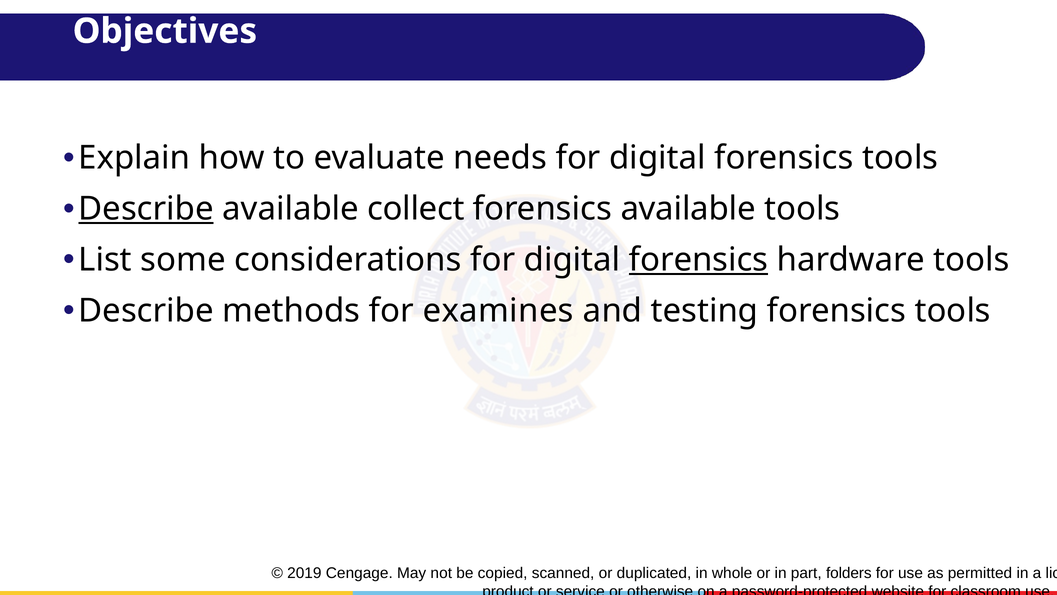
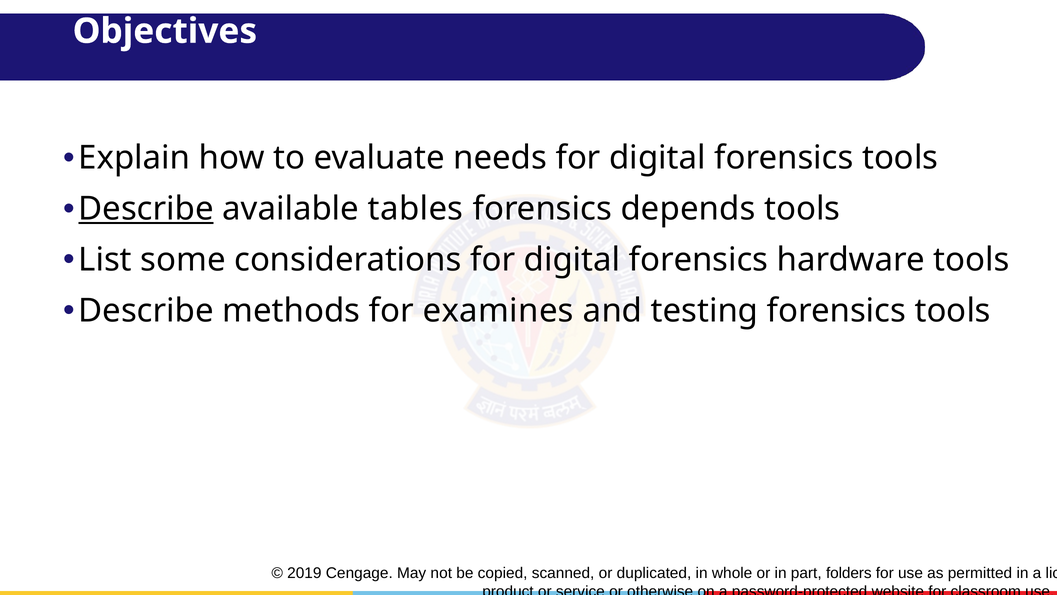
collect: collect -> tables (416, 209)
forensics available: available -> depends (688, 209)
forensics underline: present -> none (699, 260)
